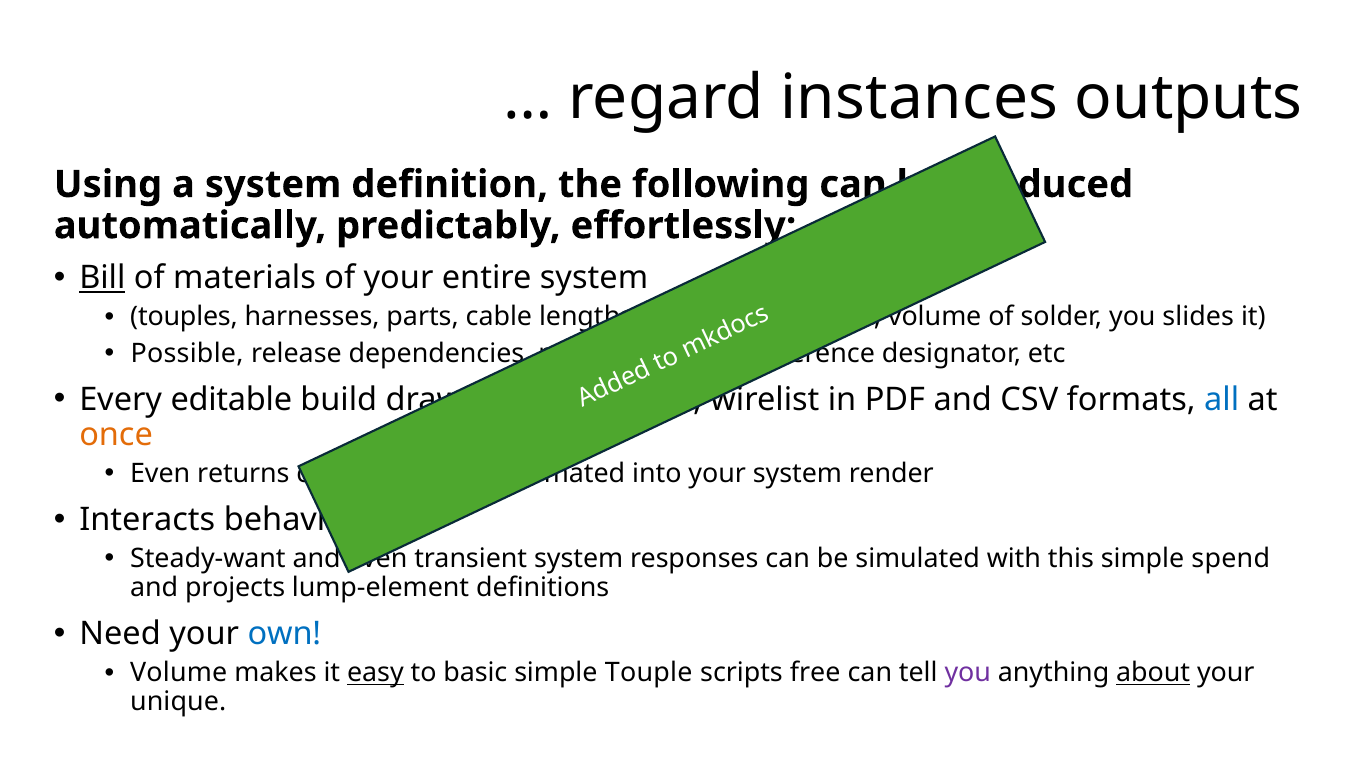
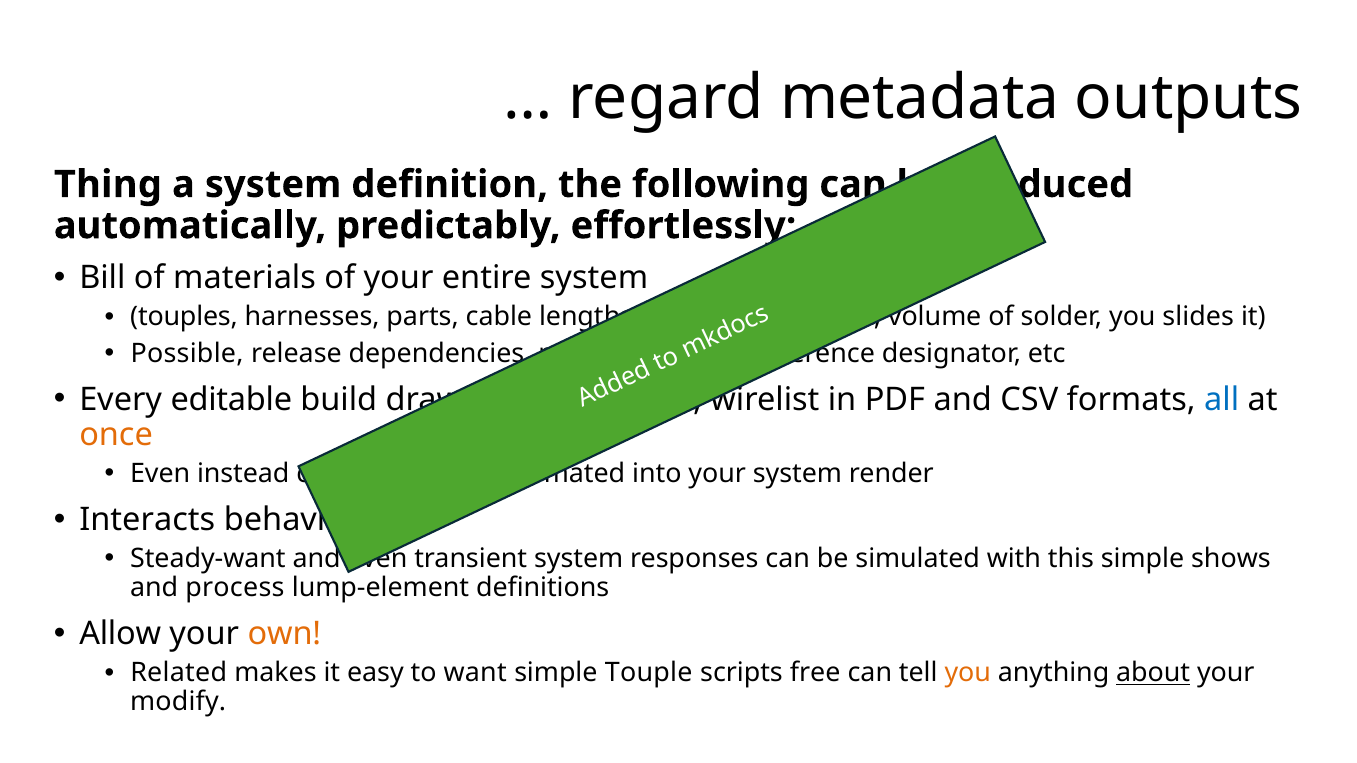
instances: instances -> metadata (920, 98)
Using: Using -> Thing (108, 184)
Bill underline: present -> none (102, 278)
returns: returns -> instead (243, 474)
spend: spend -> shows (1231, 559)
projects: projects -> process (235, 588)
Need: Need -> Allow (120, 634)
own colour: blue -> orange (284, 634)
Volume: Volume -> Related (179, 673)
easy underline: present -> none (375, 673)
basic: basic -> want (475, 673)
you colour: purple -> orange (968, 673)
unique: unique -> modify (178, 702)
